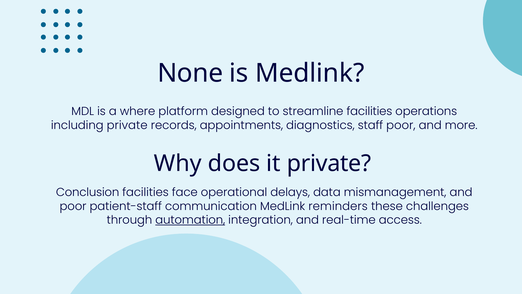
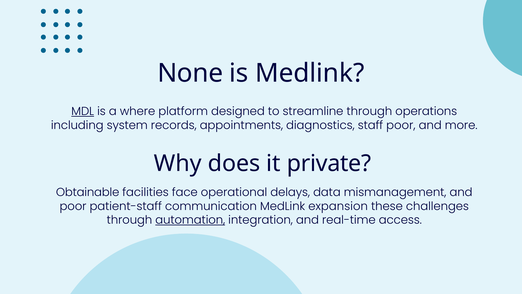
MDL underline: none -> present (83, 111)
streamline facilities: facilities -> through (369, 111)
including private: private -> system (127, 125)
Conclusion: Conclusion -> Obtainable (88, 192)
reminders: reminders -> expansion (338, 206)
